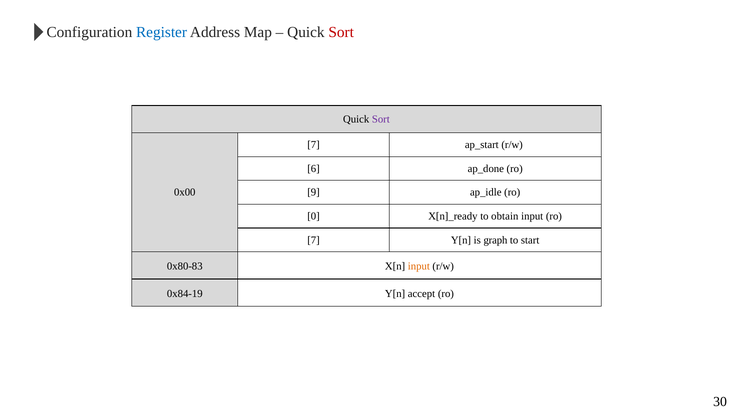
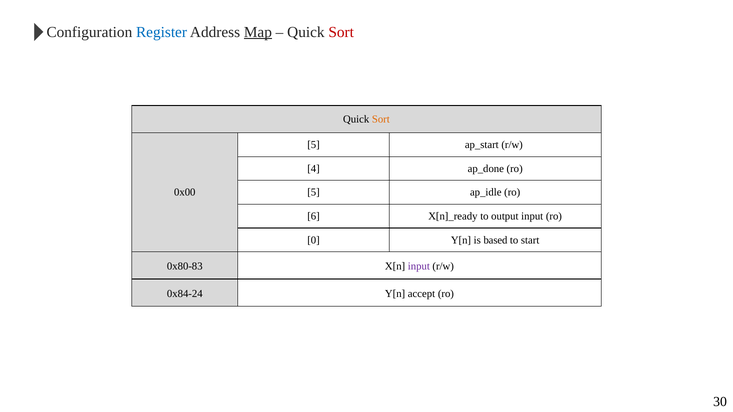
Map underline: none -> present (258, 32)
Sort colour: purple -> orange (381, 119)
7: 7 -> 5 (314, 145)
6: 6 -> 4 (314, 169)
9: 9 -> 5 (314, 193)
0: 0 -> 6 (314, 216)
obtain: obtain -> output (505, 216)
7: 7 -> 0 (314, 240)
graph: graph -> based (495, 240)
input colour: orange -> purple (419, 267)
0x84-19: 0x84-19 -> 0x84-24 (185, 294)
